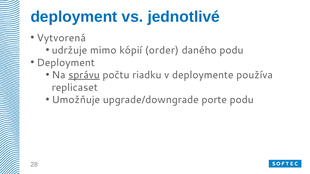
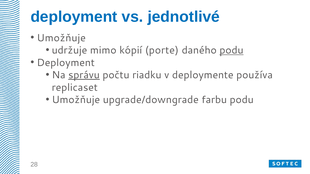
Vytvorená: Vytvorená -> Umožňuje (61, 38)
order: order -> porte (162, 50)
podu underline: none -> present (231, 50)
porte: porte -> farbu (214, 100)
